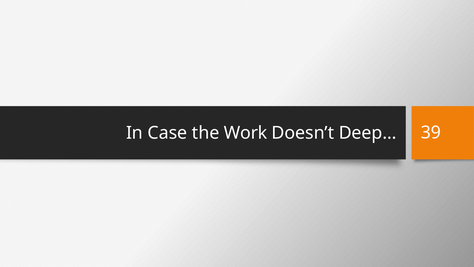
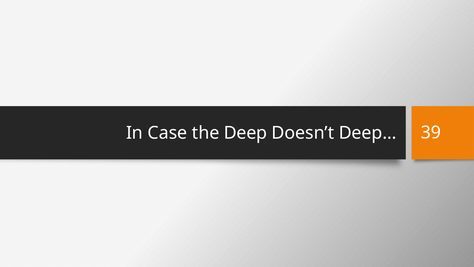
Work: Work -> Deep (246, 133)
